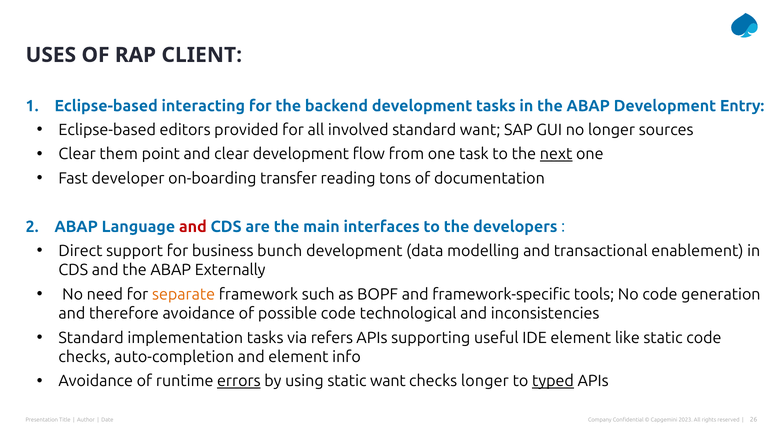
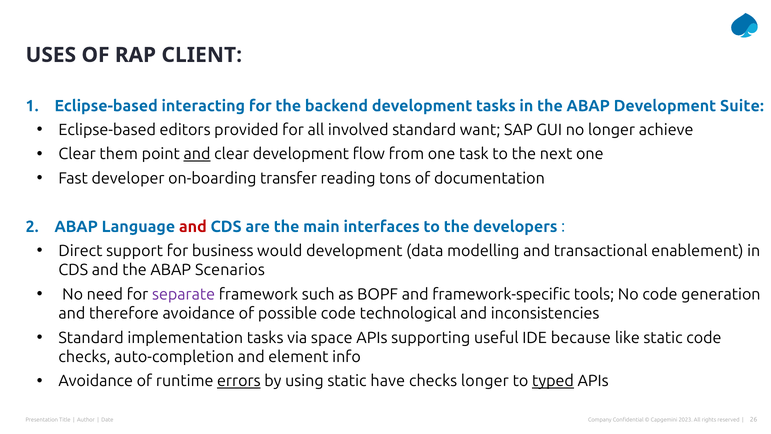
Entry: Entry -> Suite (742, 106)
sources: sources -> achieve (666, 130)
and underline: none -> present (197, 154)
next underline: present -> none (556, 154)
bunch: bunch -> would (280, 251)
Externally: Externally -> Scenarios (230, 270)
separate colour: orange -> purple (184, 294)
refers: refers -> space (332, 337)
IDE element: element -> because (581, 337)
static want: want -> have (388, 381)
